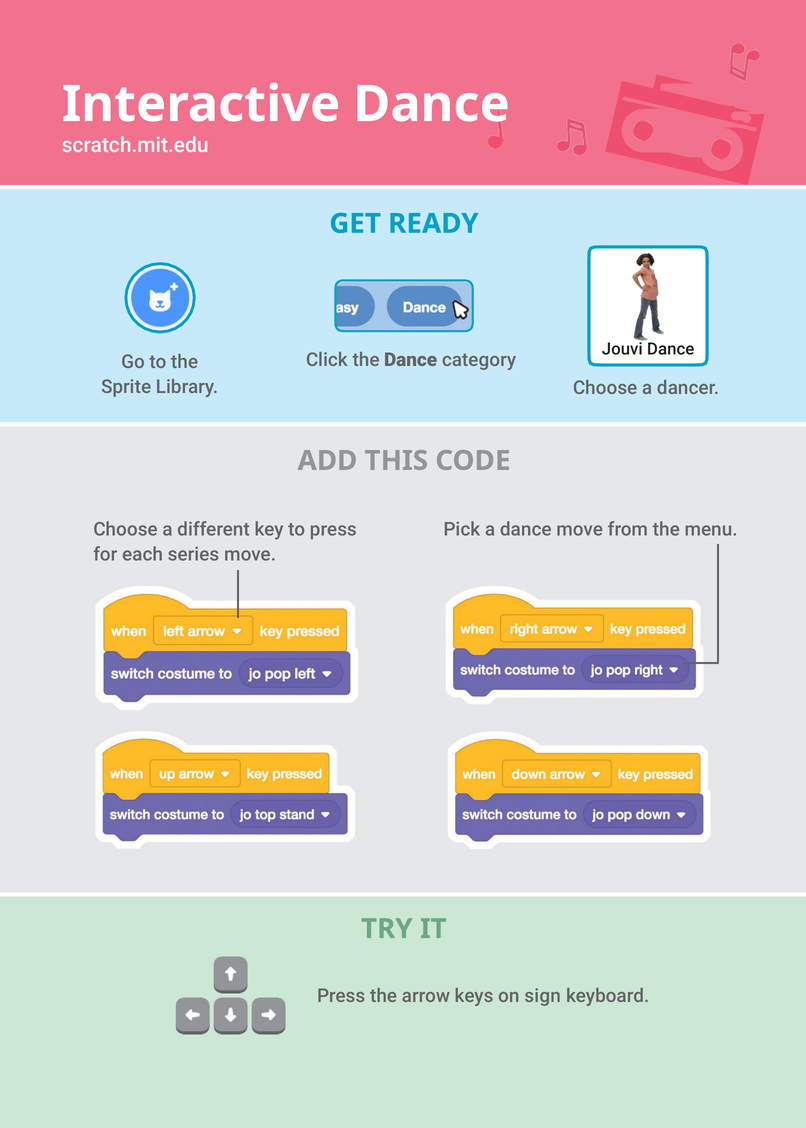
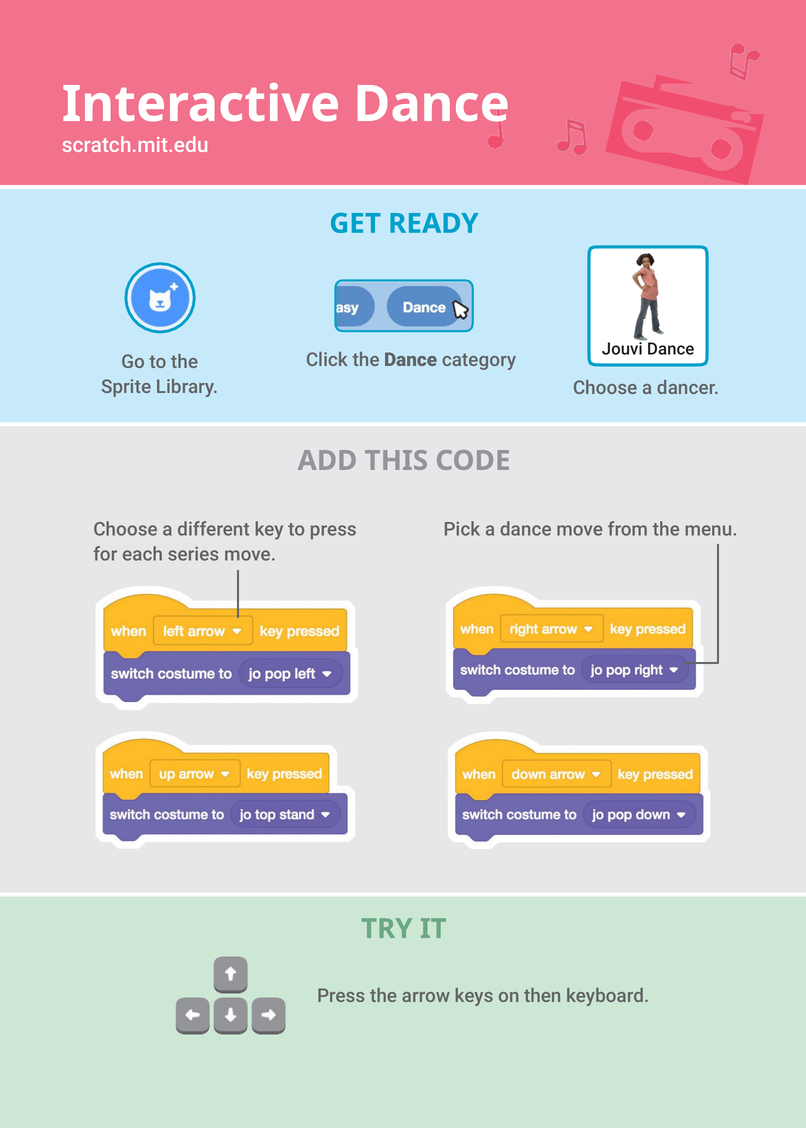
sign: sign -> then (543, 996)
